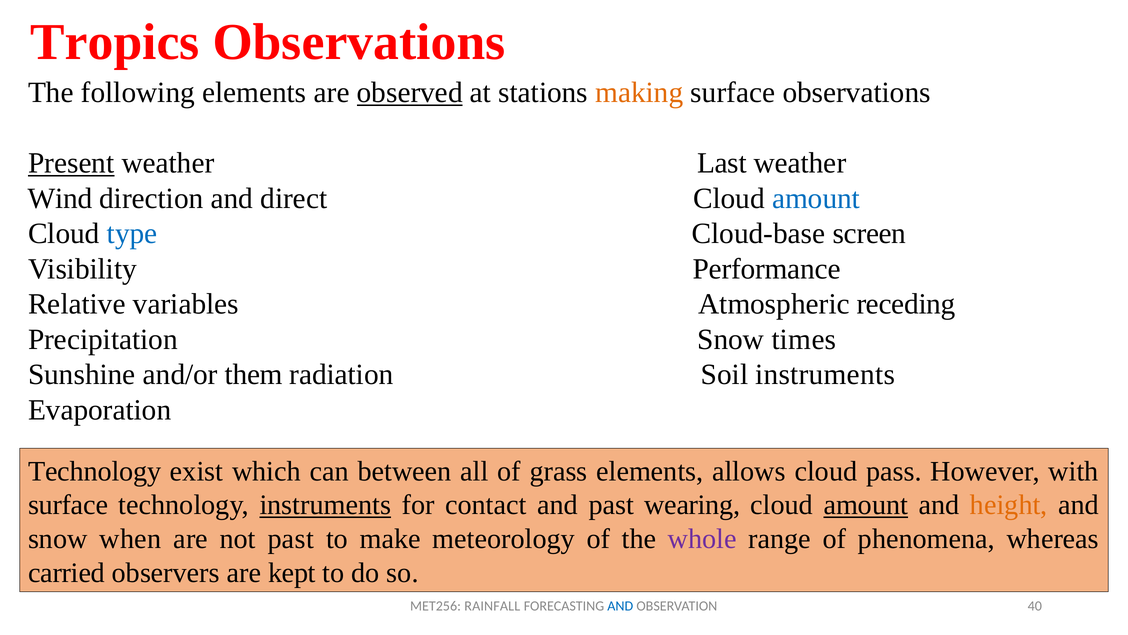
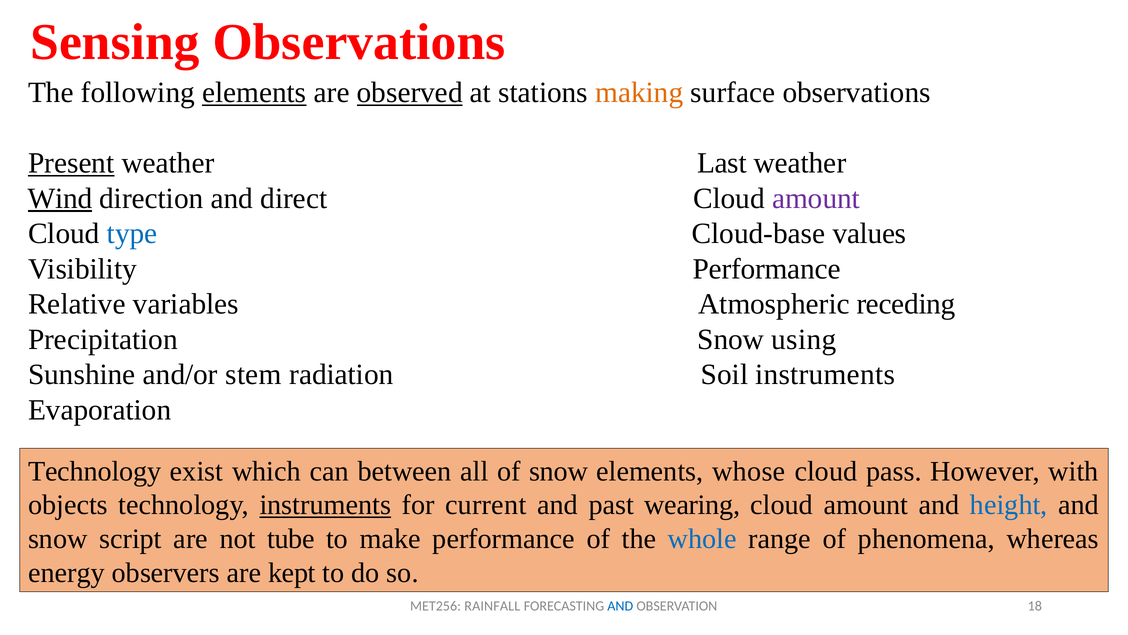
Tropics: Tropics -> Sensing (115, 42)
elements underline: none -> present (254, 92)
Wind underline: none -> present (60, 198)
amount colour: blue -> purple (816, 198)
screen: screen -> values (869, 233)
times: times -> using (804, 339)
them: them -> stem (253, 374)
of grass: grass -> snow (559, 471)
allows: allows -> whose (749, 471)
surface: surface -> objects (68, 505)
contact: contact -> current (486, 505)
amount underline: present -> none (866, 505)
height colour: orange -> blue (1009, 505)
when: when -> script (131, 539)
not past: past -> tube (291, 539)
make meteorology: meteorology -> performance (504, 539)
whole colour: purple -> blue (702, 539)
carried: carried -> energy (66, 572)
40: 40 -> 18 (1035, 606)
